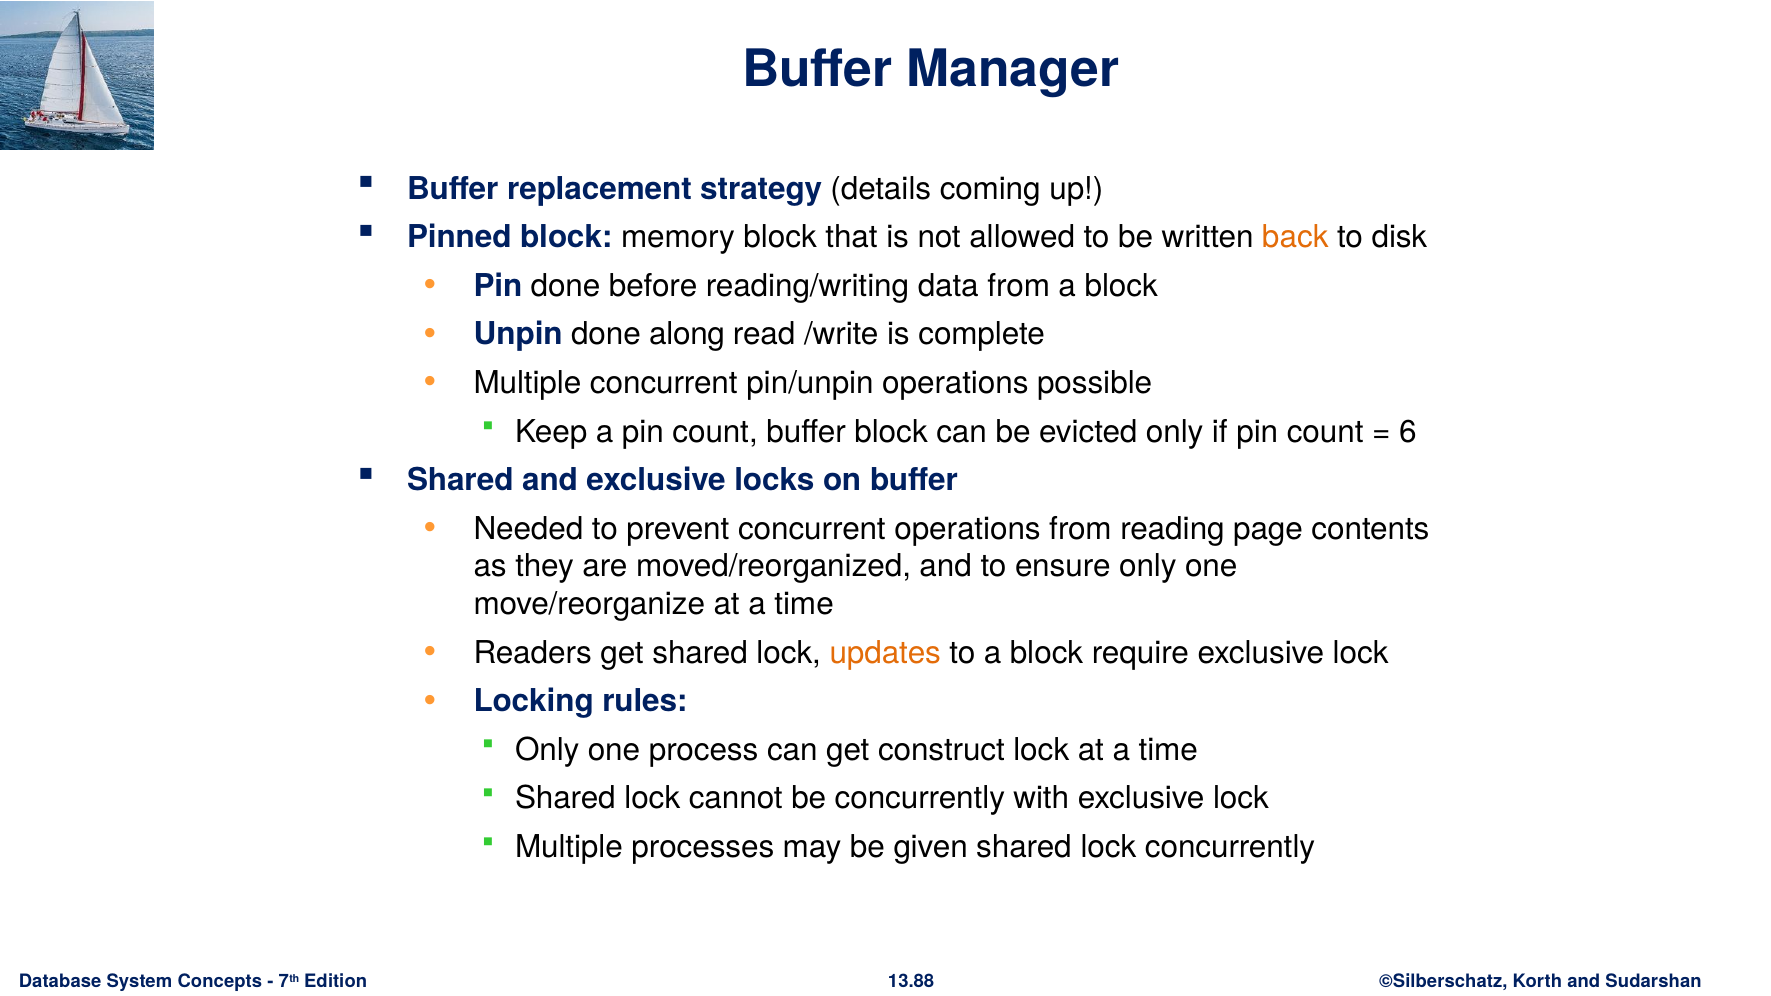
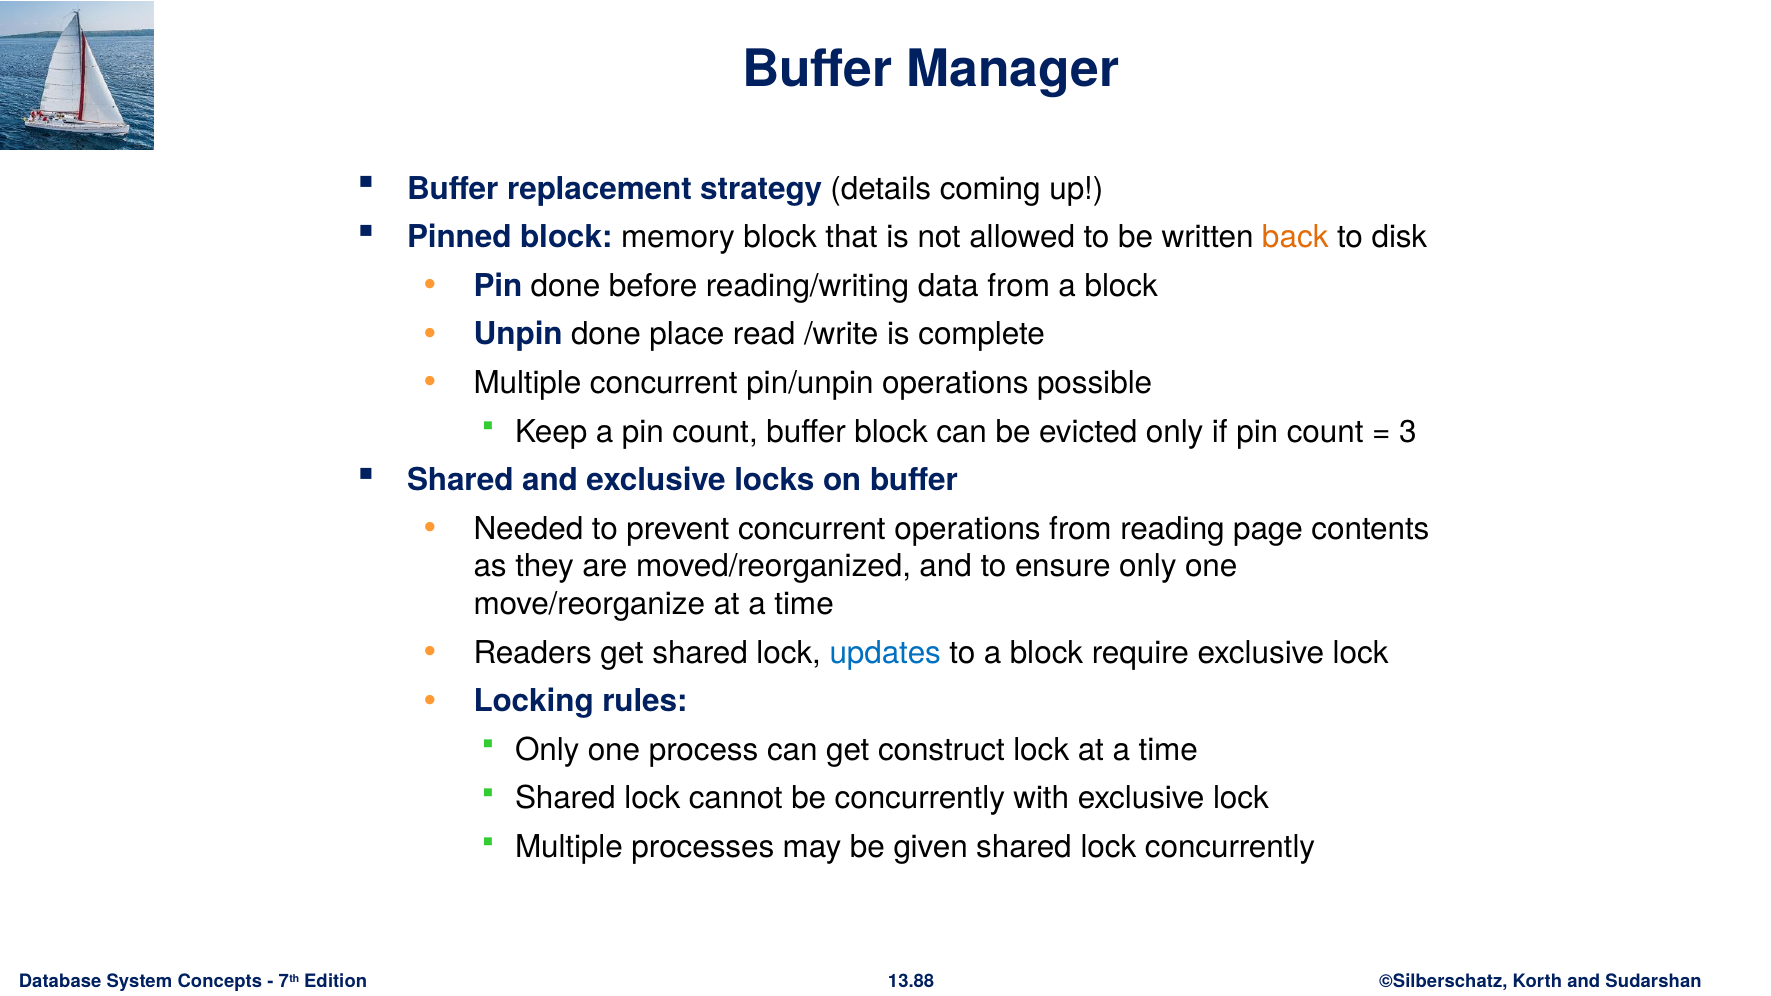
along: along -> place (687, 335)
6: 6 -> 3 (1408, 432)
updates colour: orange -> blue (885, 653)
